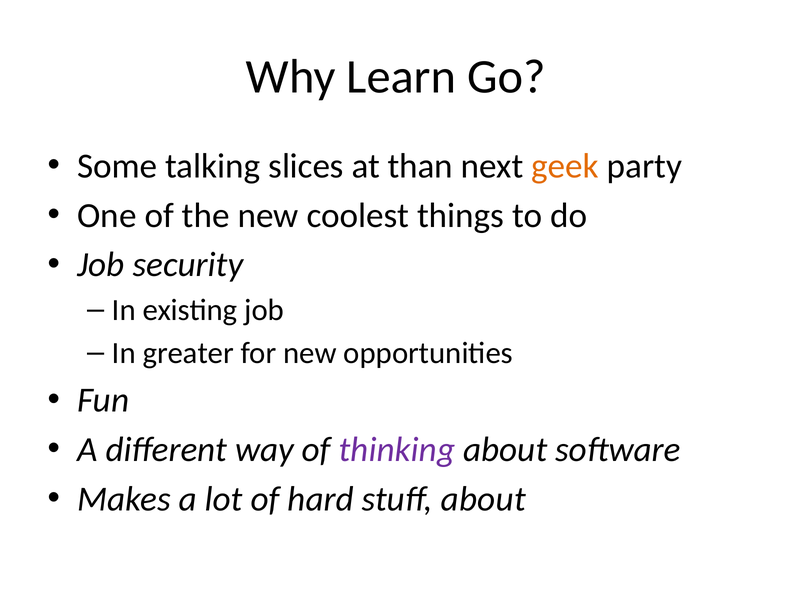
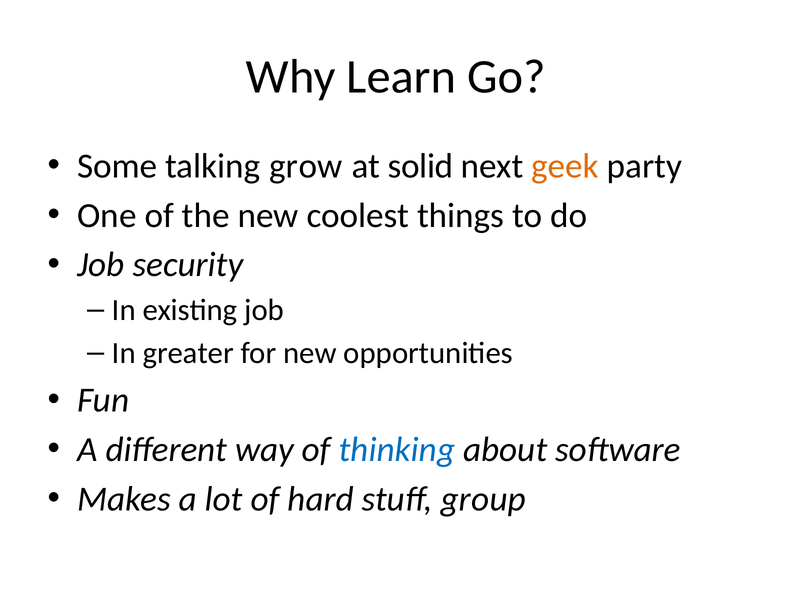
slices: slices -> grow (306, 166)
than: than -> solid (420, 166)
thinking colour: purple -> blue (397, 450)
stuff about: about -> group (483, 499)
